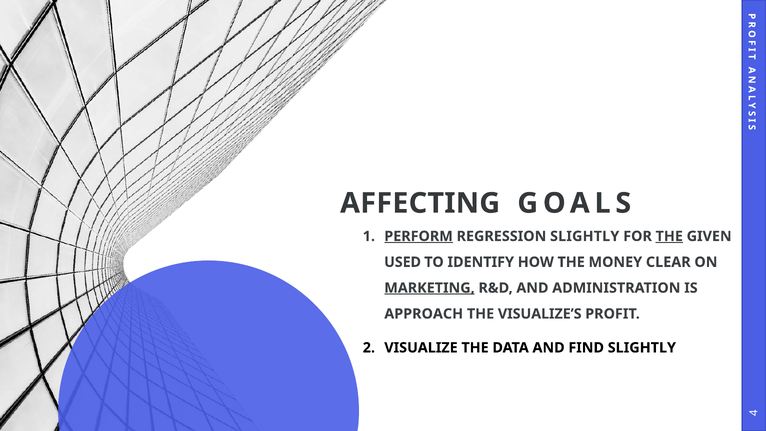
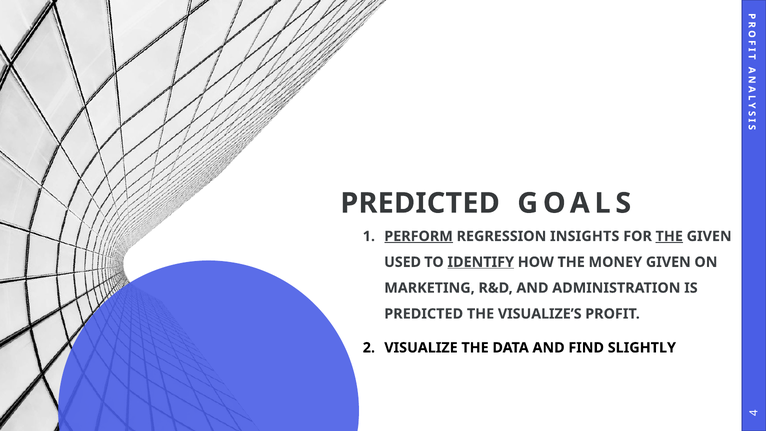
AFFECTING: AFFECTING -> PREDICTED (420, 203)
REGRESSION SLIGHTLY: SLIGHTLY -> INSIGHTS (585, 236)
IDENTIFY underline: none -> present (481, 262)
MONEY CLEAR: CLEAR -> GIVEN (668, 262)
MARKETING underline: present -> none (430, 288)
APPROACH: APPROACH -> PREDICTED (424, 314)
